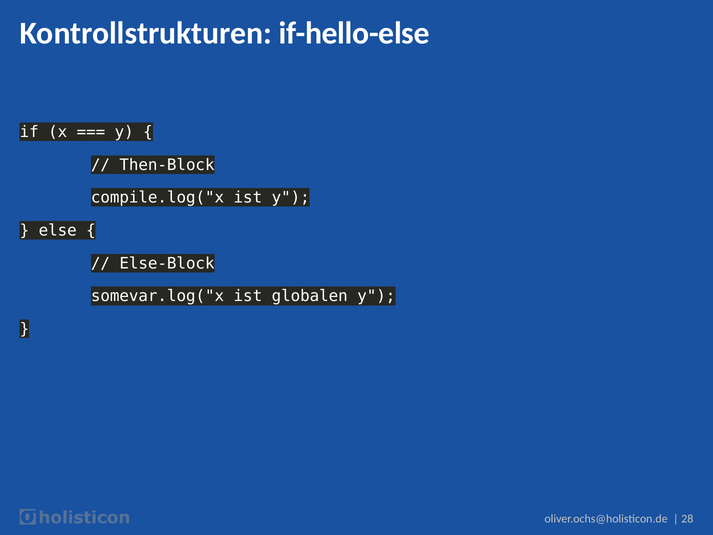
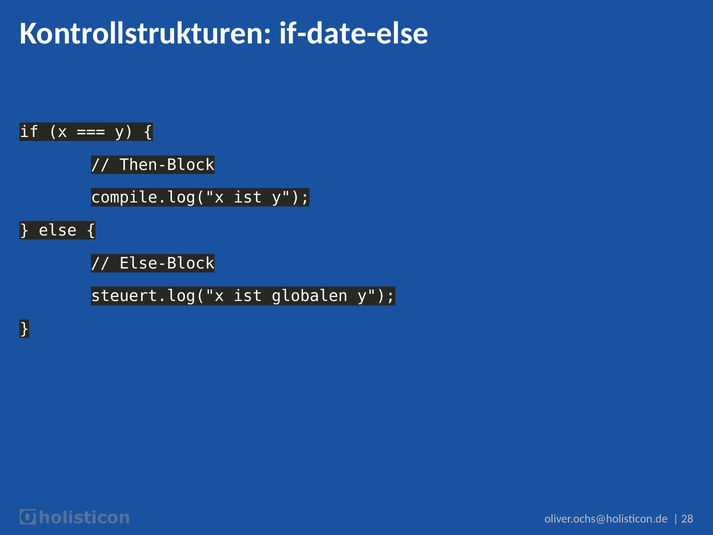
if-hello-else: if-hello-else -> if-date-else (354, 33)
somevar.log("x: somevar.log("x -> steuert.log("x (158, 296)
